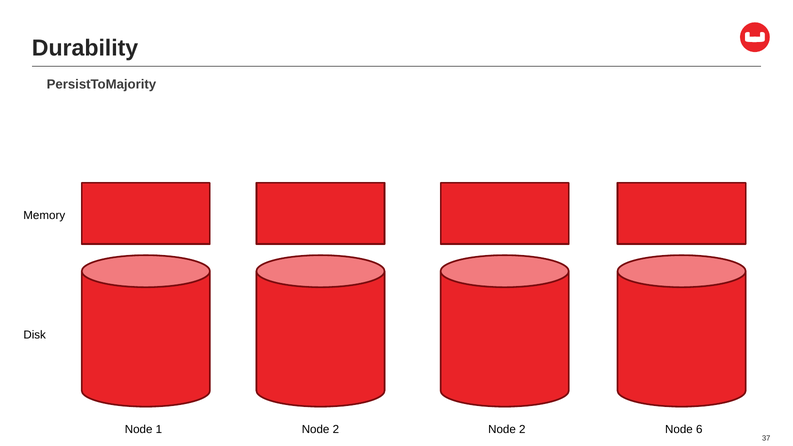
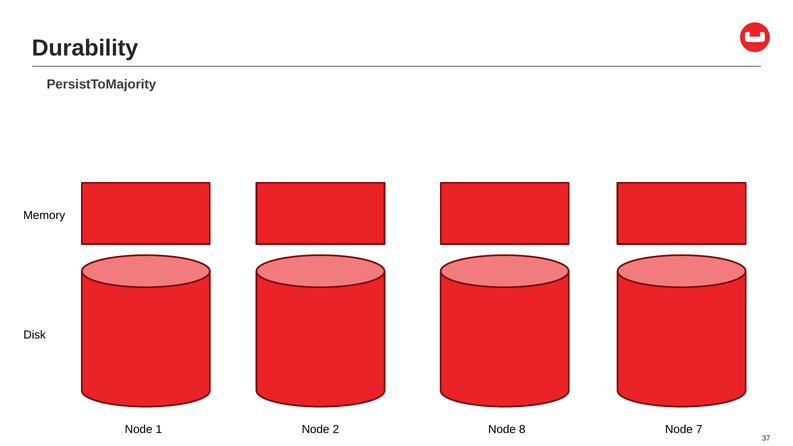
2 Node 2: 2 -> 8 (522, 429)
6: 6 -> 7 (699, 429)
